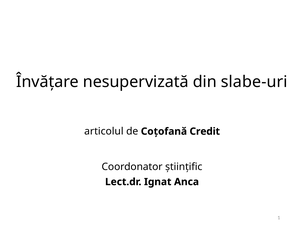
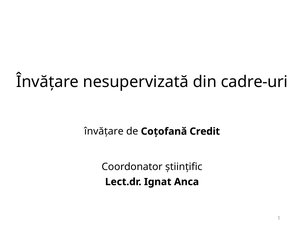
slabe-uri: slabe-uri -> cadre-uri (254, 82)
articolul: articolul -> învățare (104, 131)
